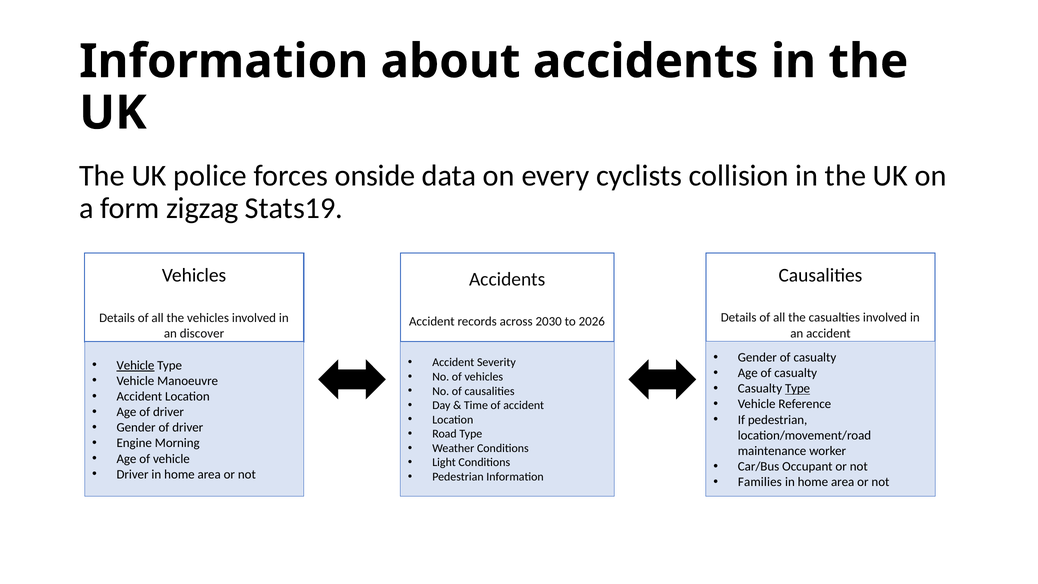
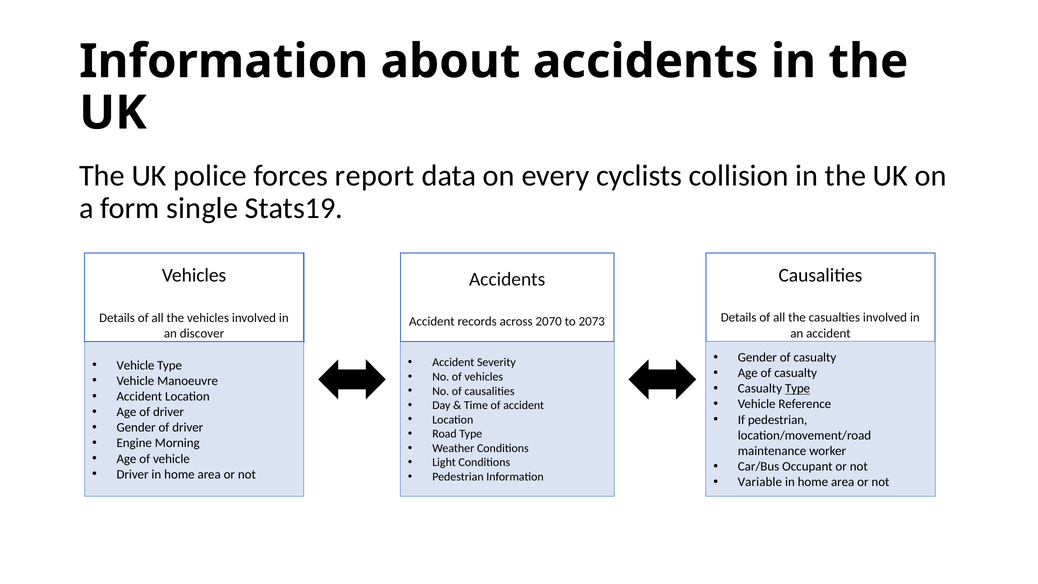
onside: onside -> report (375, 175)
zigzag: zigzag -> single (202, 208)
2030: 2030 -> 2070 (549, 321)
2026: 2026 -> 2073 (592, 321)
Vehicle underline: present -> none (135, 365)
Families: Families -> Variable (760, 482)
